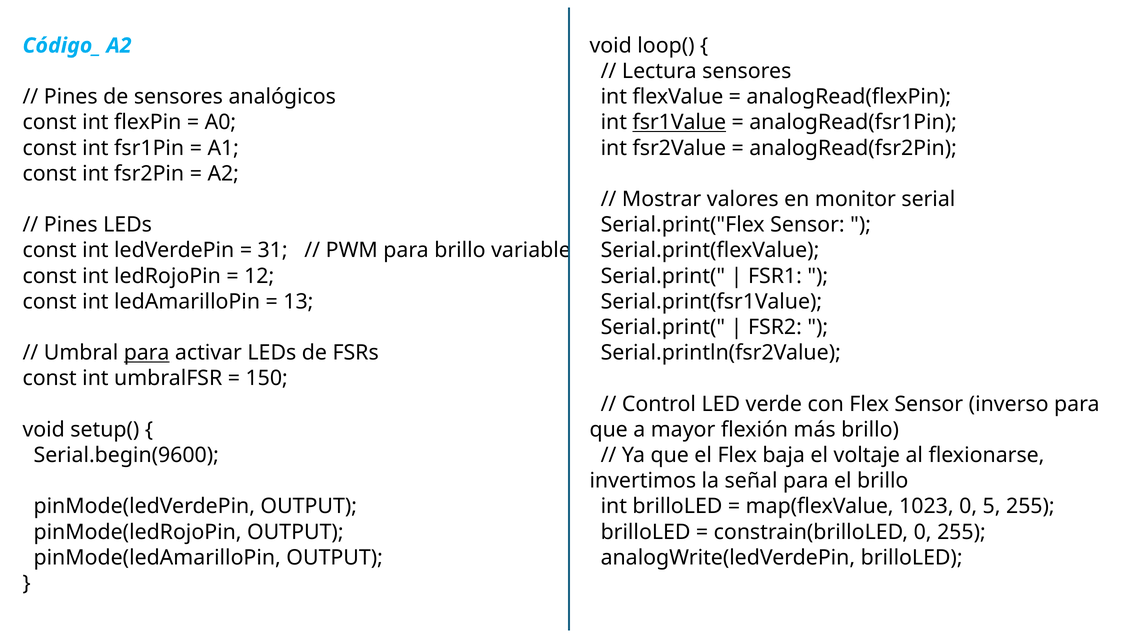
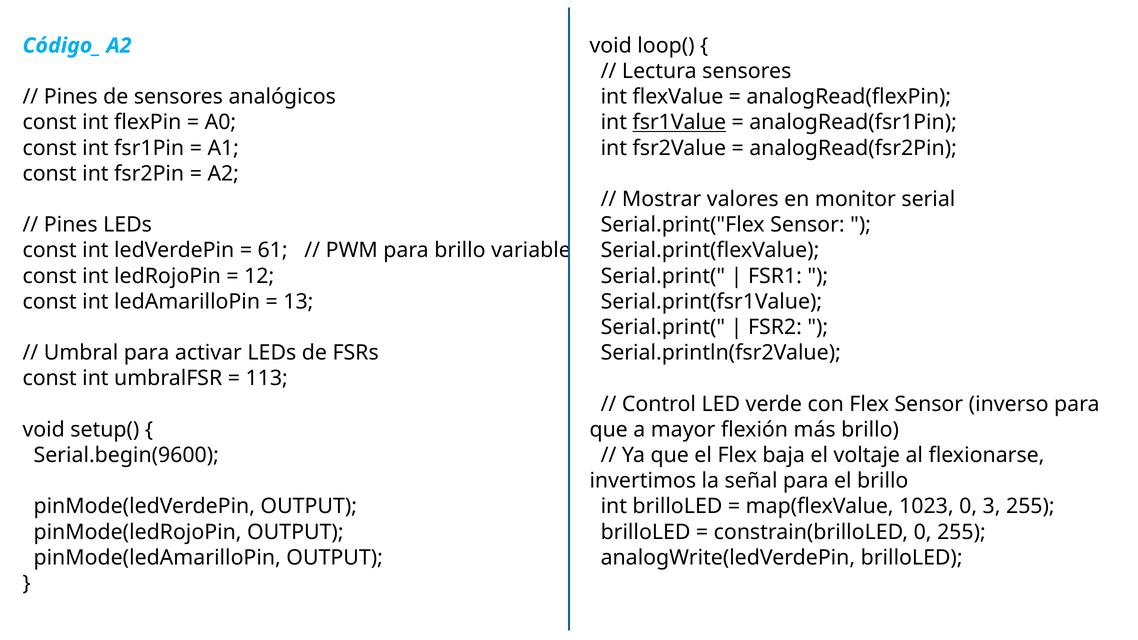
31: 31 -> 61 (273, 250)
para underline: present -> none (147, 353)
150: 150 -> 113 (267, 378)
5: 5 -> 3 (992, 506)
